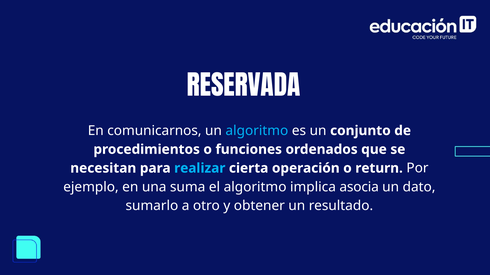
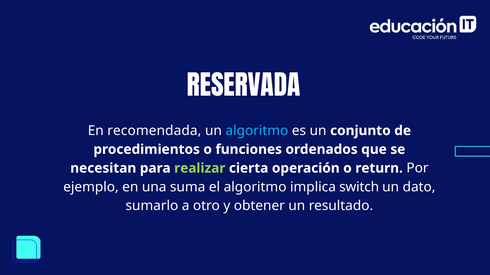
comunicarnos: comunicarnos -> recomendada (154, 131)
realizar colour: light blue -> light green (200, 168)
asocia: asocia -> switch (359, 187)
